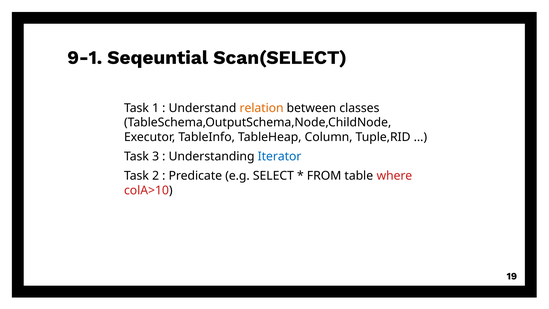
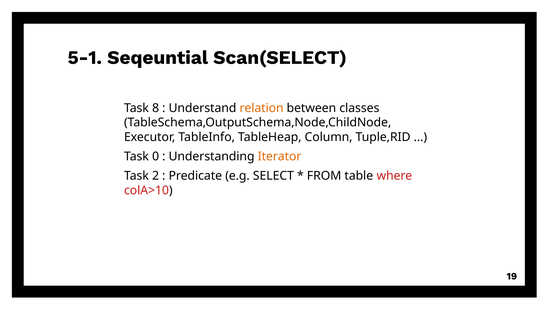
9-1: 9-1 -> 5-1 (85, 58)
1: 1 -> 8 (156, 108)
3: 3 -> 0 (156, 156)
Iterator colour: blue -> orange (280, 156)
